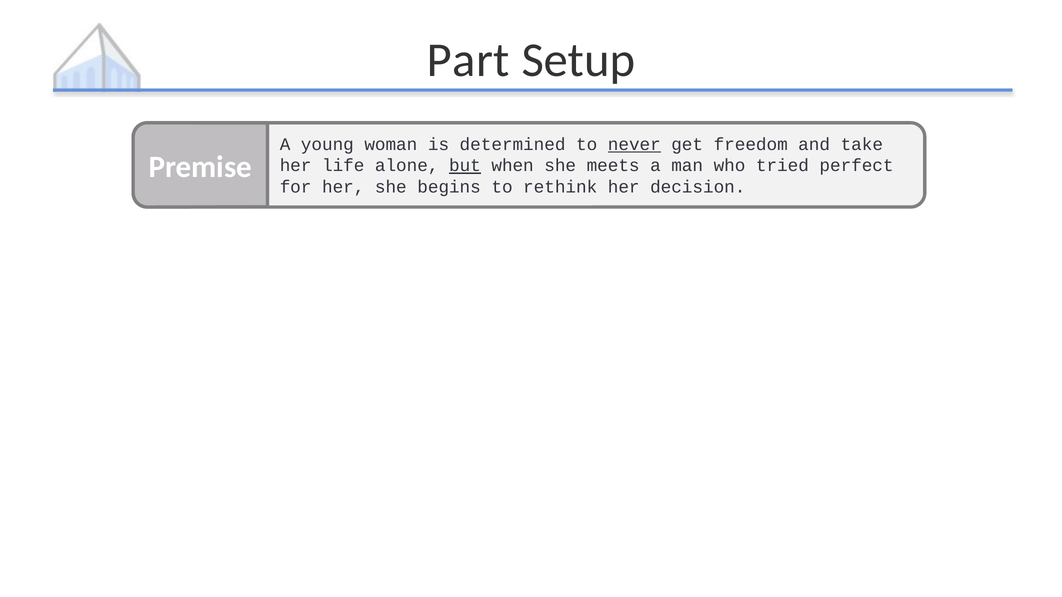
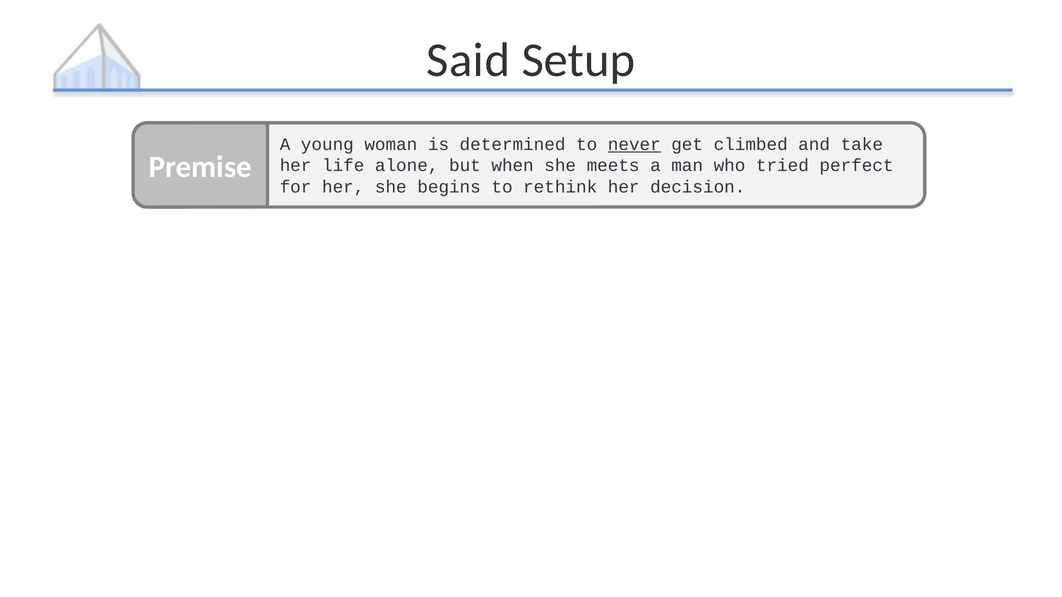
Part: Part -> Said (468, 60)
freedom: freedom -> climbed (751, 145)
but underline: present -> none (465, 166)
